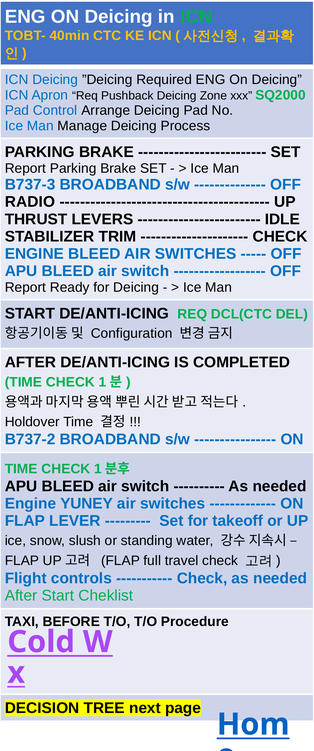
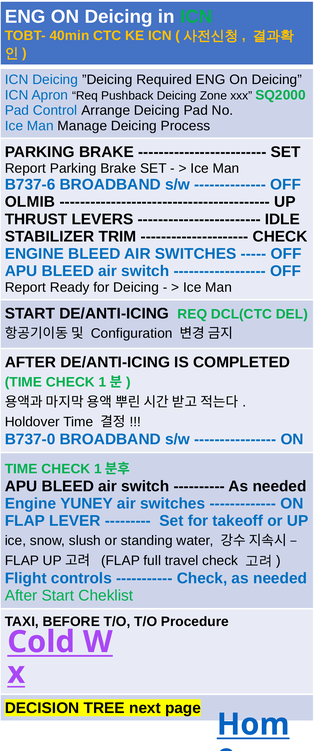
B737-3: B737-3 -> B737-6 (30, 185)
RADIO: RADIO -> OLMIB (30, 202)
B737-2: B737-2 -> B737-0 (30, 439)
